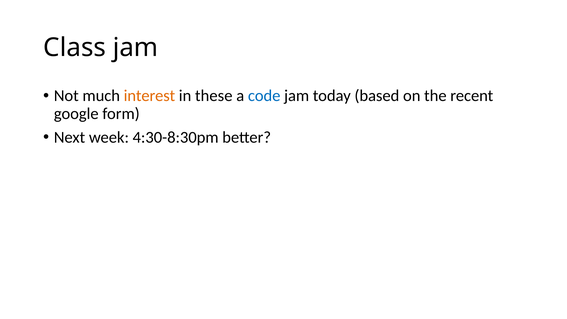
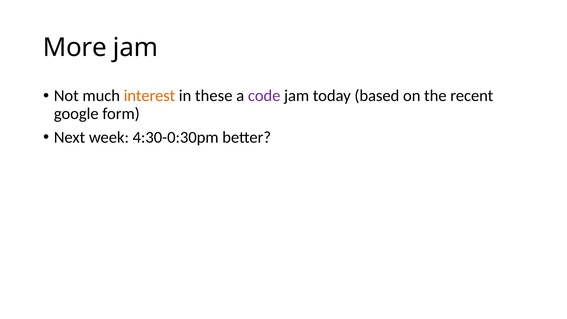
Class: Class -> More (75, 48)
code colour: blue -> purple (264, 96)
4:30-8:30pm: 4:30-8:30pm -> 4:30-0:30pm (176, 137)
